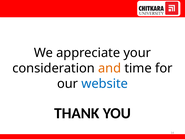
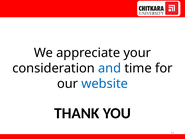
and colour: orange -> blue (110, 68)
